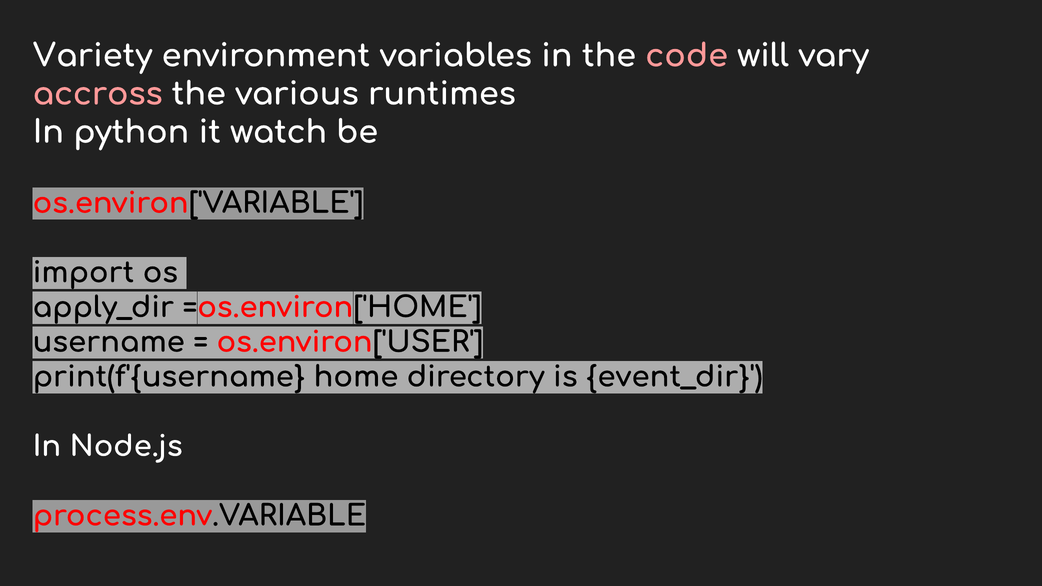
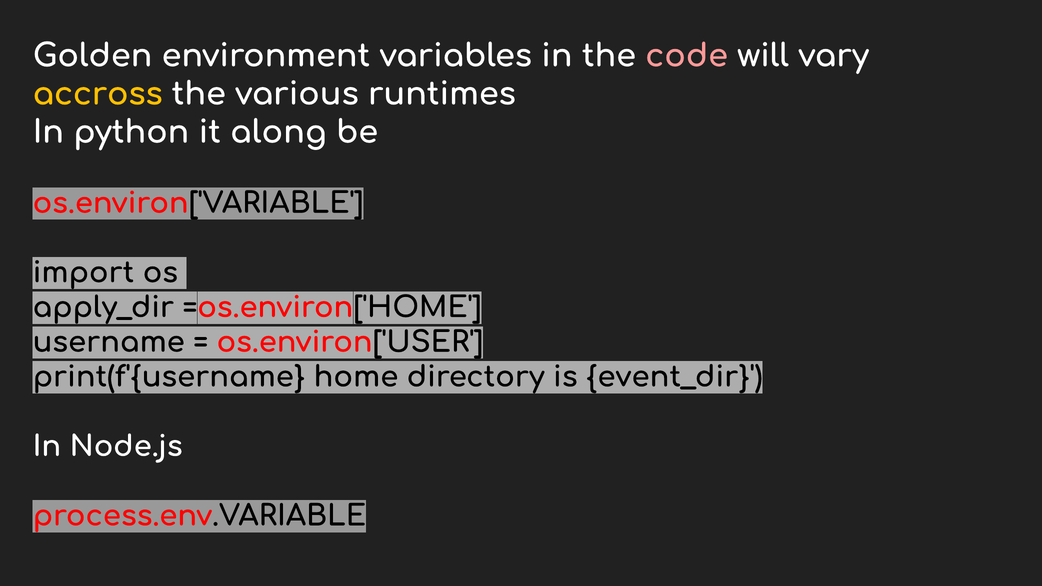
Variety: Variety -> Golden (93, 56)
accross colour: pink -> yellow (98, 94)
watch: watch -> along (278, 132)
